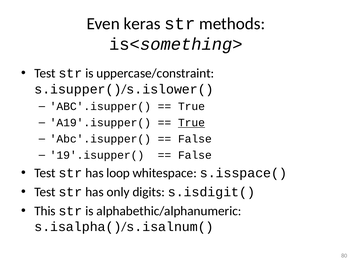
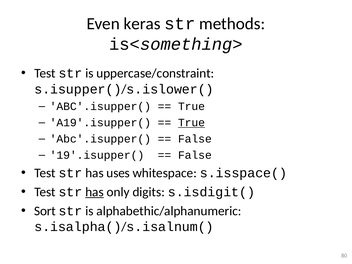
loop: loop -> uses (118, 173)
has underline: none -> present (94, 192)
This: This -> Sort (45, 211)
